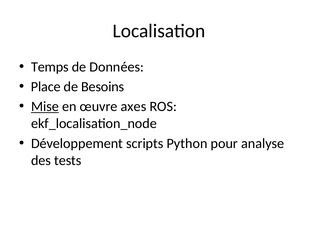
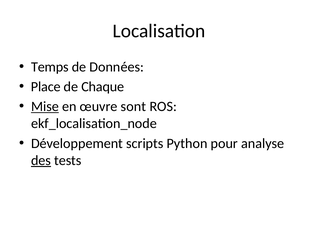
Besoins: Besoins -> Chaque (103, 87)
axes: axes -> sont (133, 106)
des underline: none -> present (41, 160)
